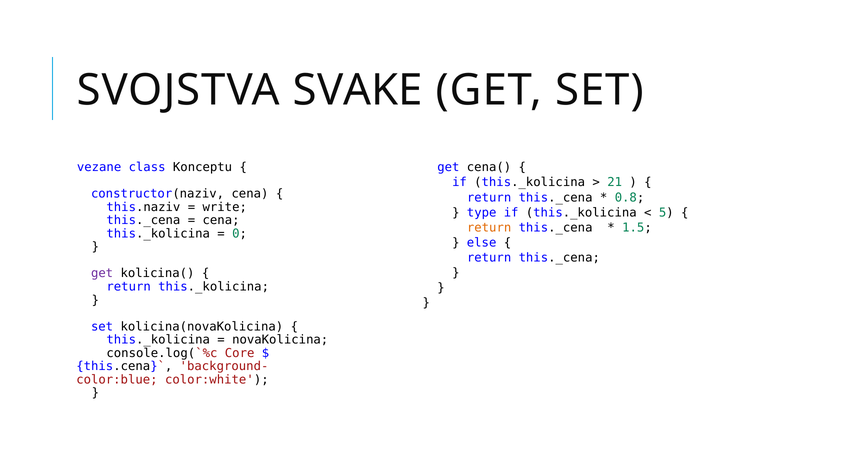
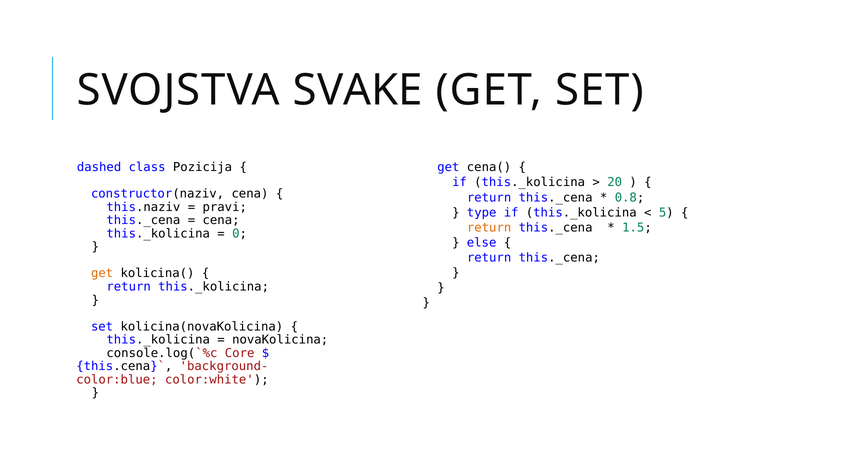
vezane: vezane -> dashed (99, 167)
Konceptu: Konceptu -> Pozicija (203, 167)
21: 21 -> 20 (615, 182)
write: write -> pravi (225, 207)
get colour: purple -> orange (102, 273)
